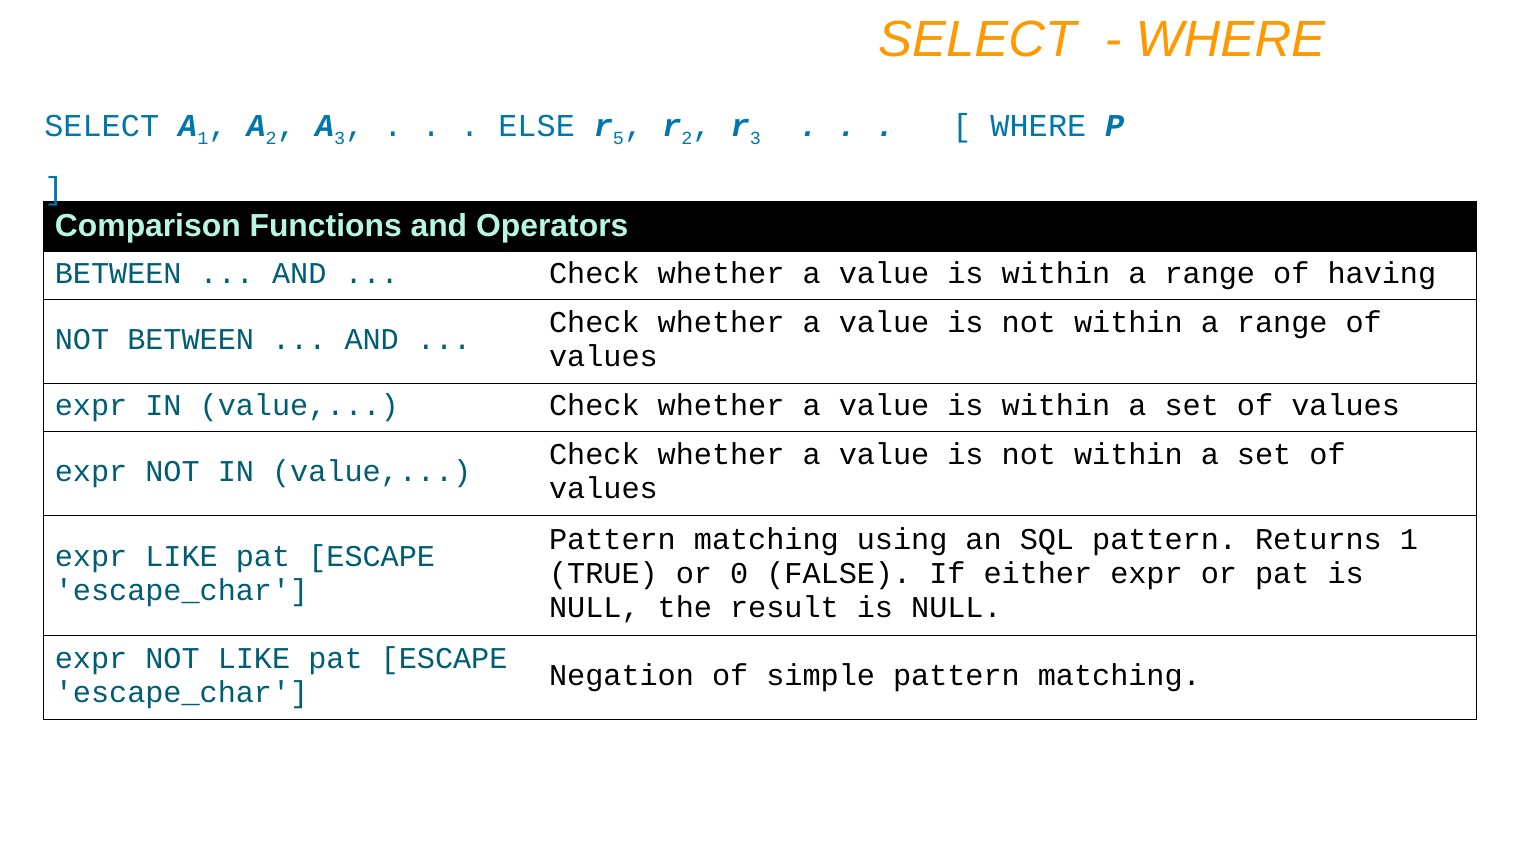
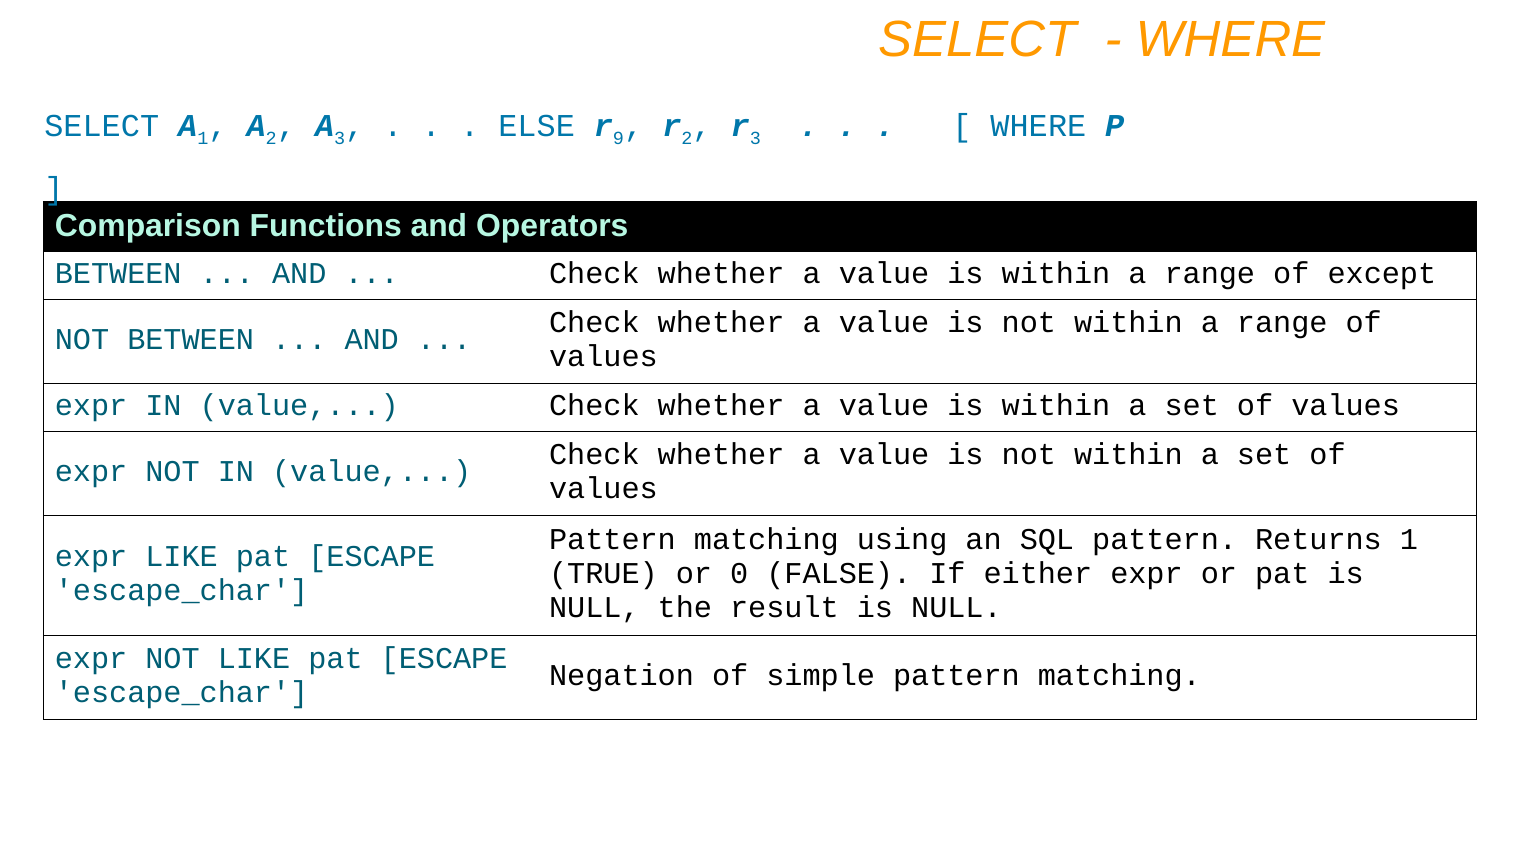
5: 5 -> 9 (619, 139)
having: having -> except (1382, 274)
